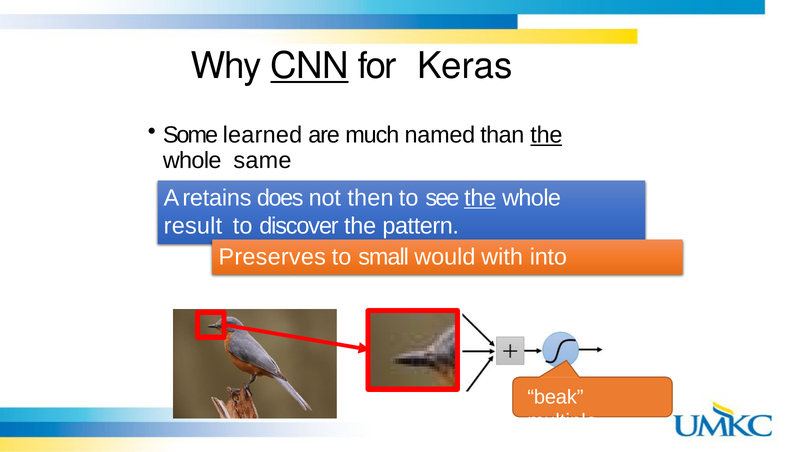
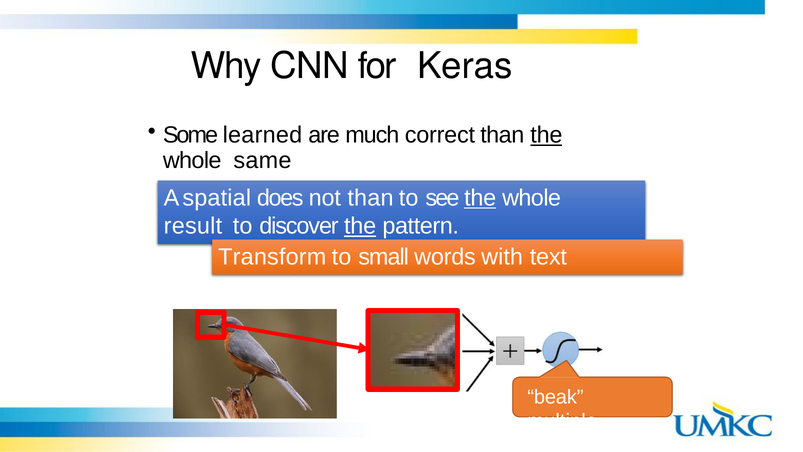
CNN underline: present -> none (310, 66)
named: named -> correct (440, 135)
retains: retains -> spatial (217, 198)
not then: then -> than (370, 198)
the underline: none -> present (360, 226)
Preserves: Preserves -> Transform (272, 257)
would: would -> words (445, 257)
into: into -> text (548, 257)
